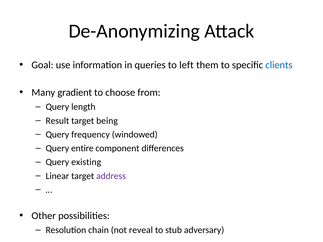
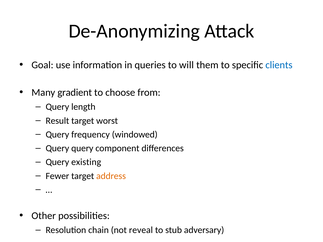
left: left -> will (186, 65)
being: being -> worst (107, 121)
Query entire: entire -> query (82, 148)
Linear: Linear -> Fewer (57, 176)
address colour: purple -> orange (111, 176)
